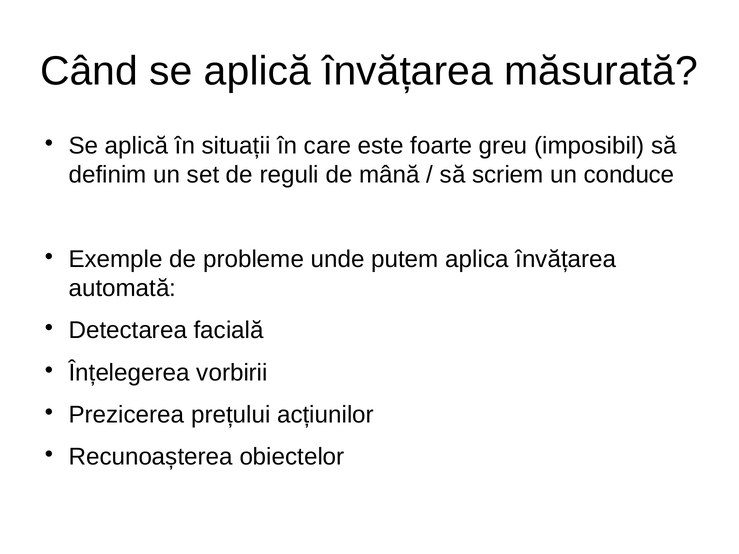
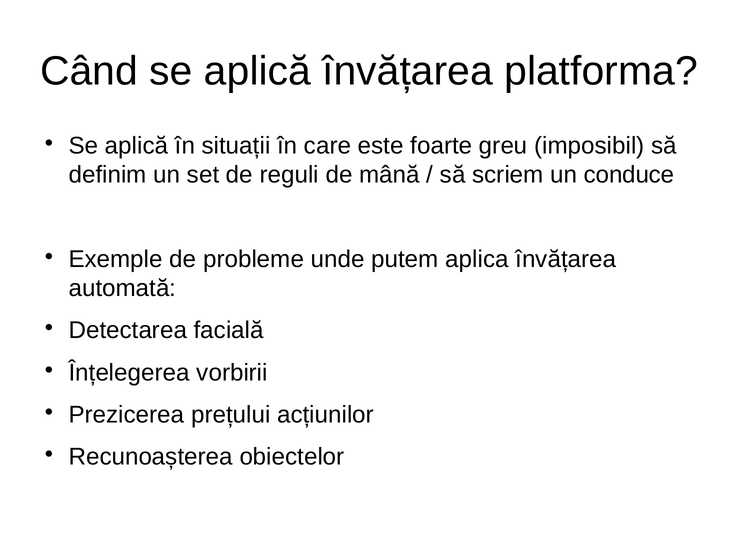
măsurată: măsurată -> platforma (601, 71)
